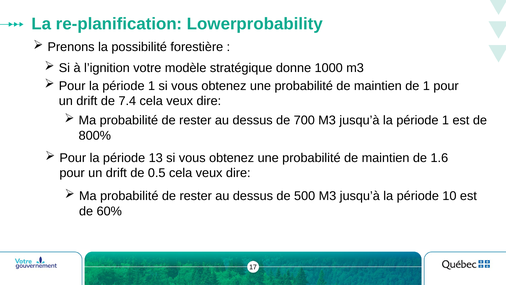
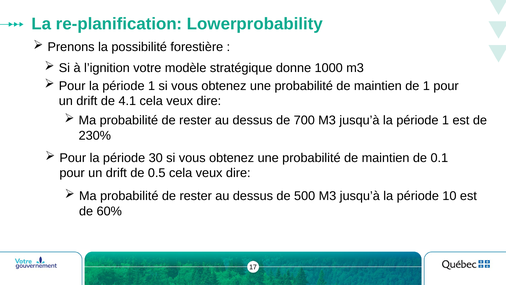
7.4: 7.4 -> 4.1 (127, 101)
800%: 800% -> 230% (95, 135)
13: 13 -> 30 (156, 158)
1.6: 1.6 -> 0.1 (439, 158)
